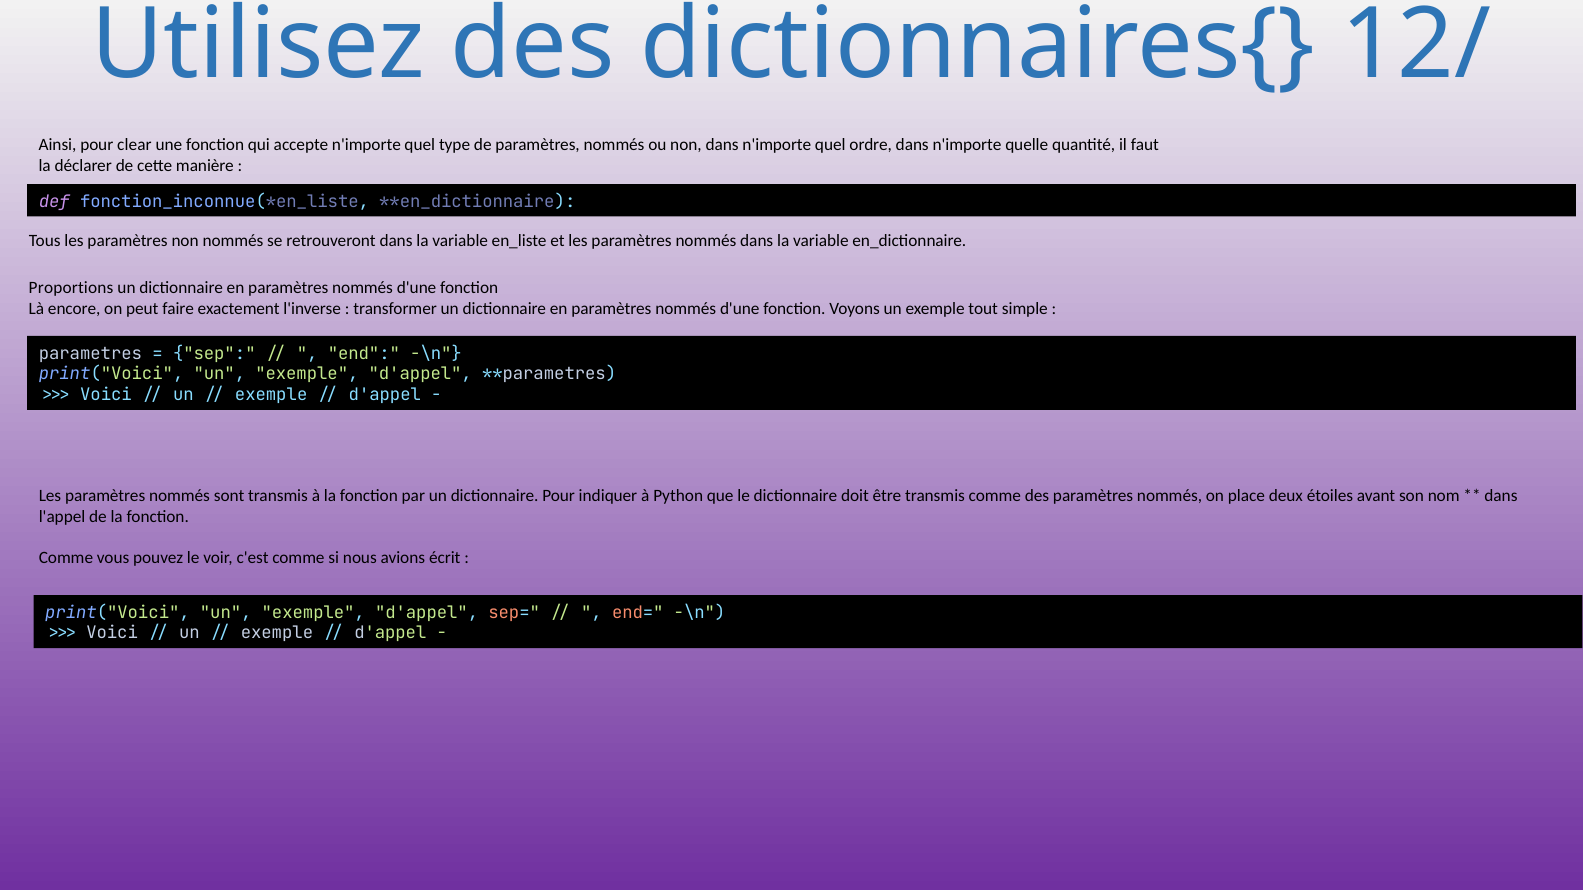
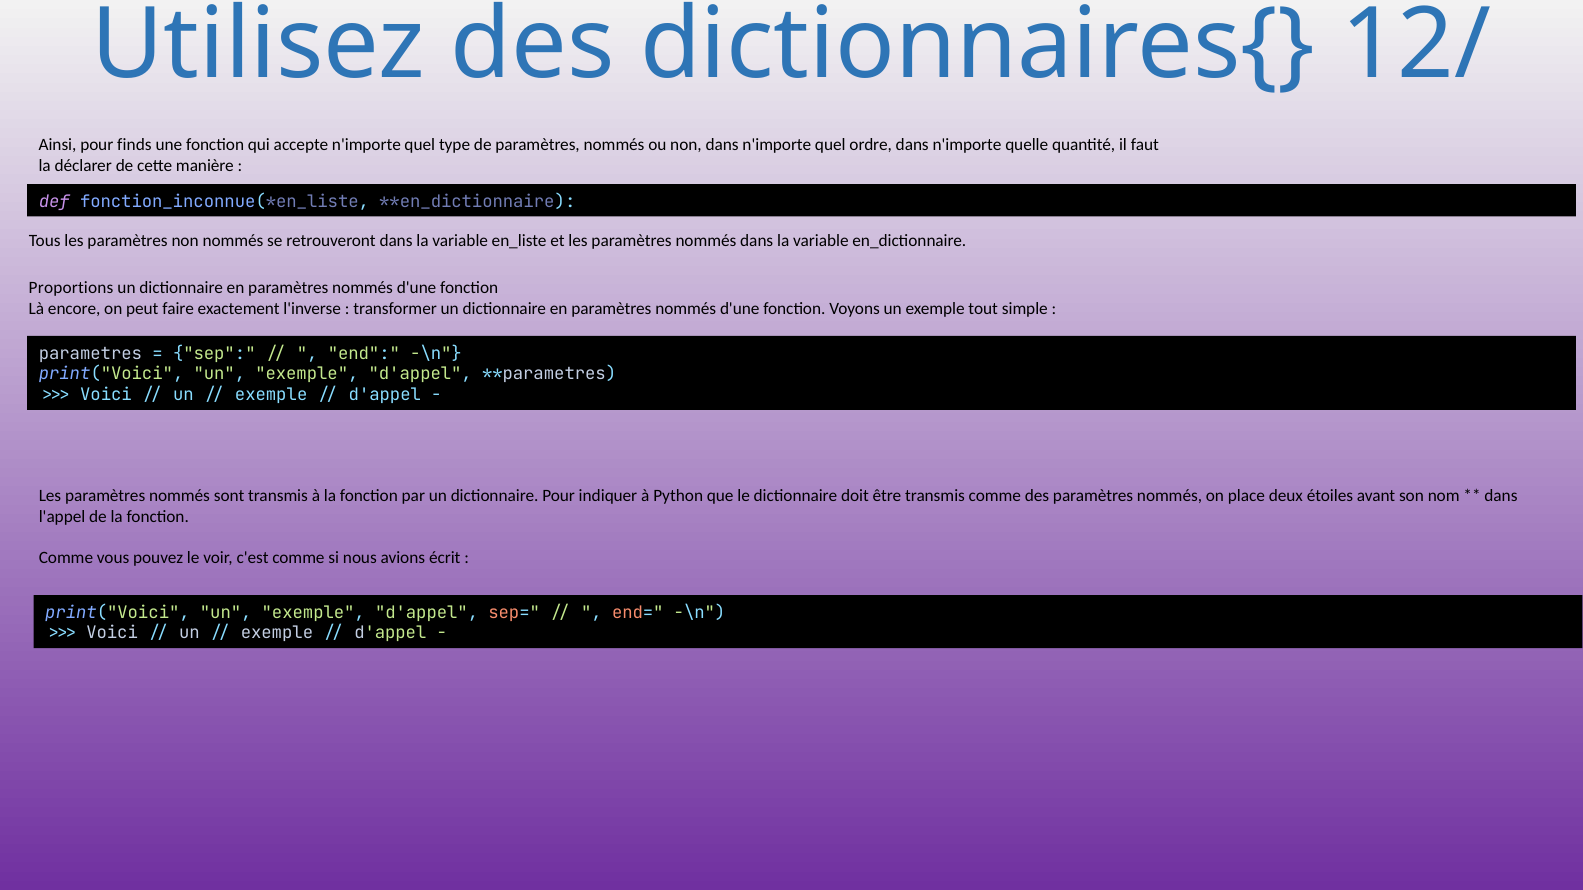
clear: clear -> finds (134, 145)
